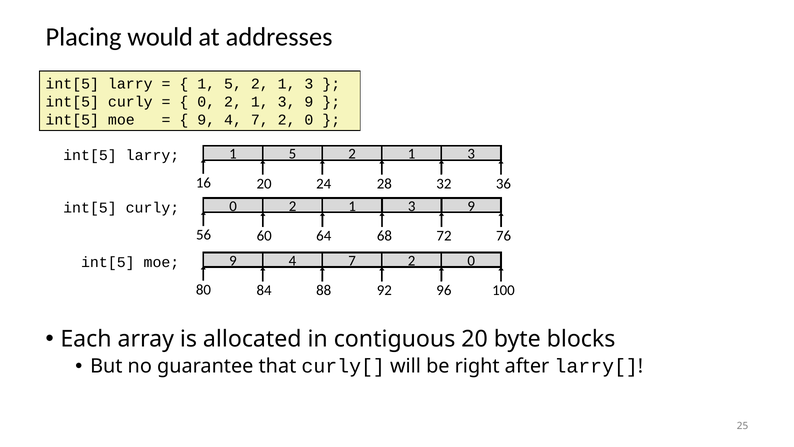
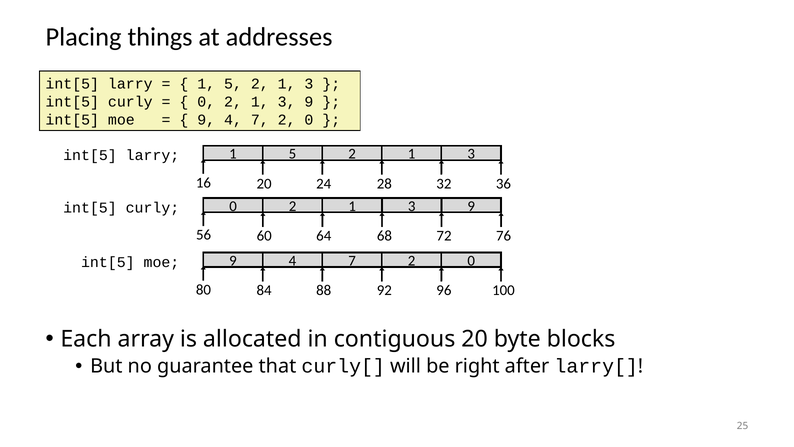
would: would -> things (160, 37)
